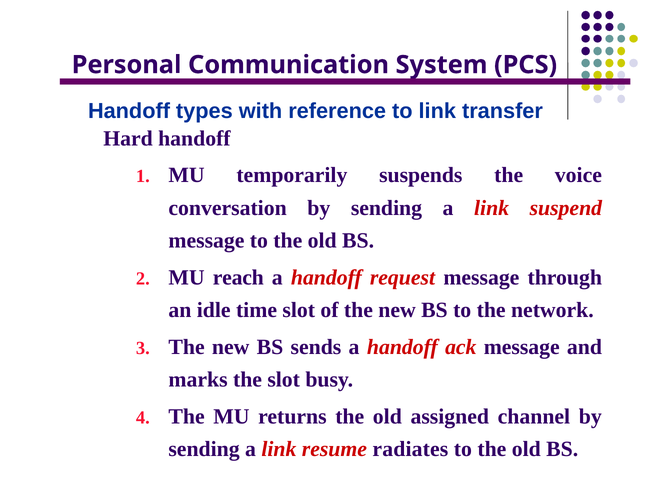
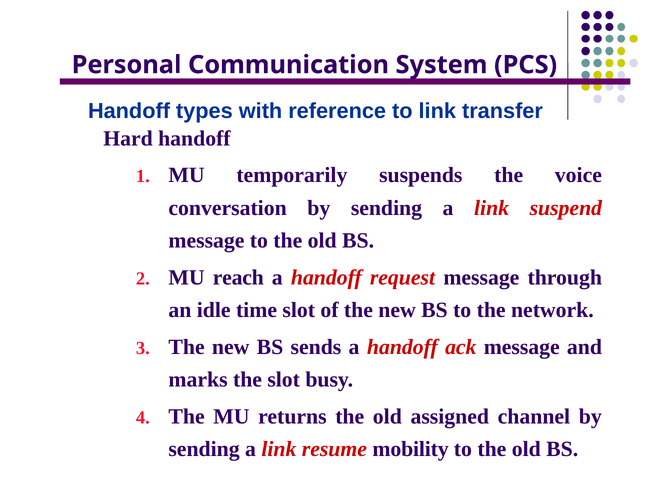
radiates: radiates -> mobility (411, 449)
